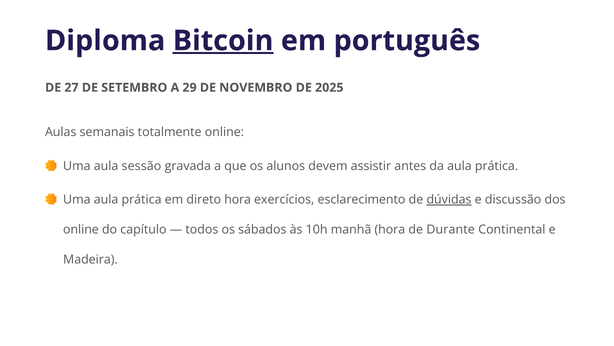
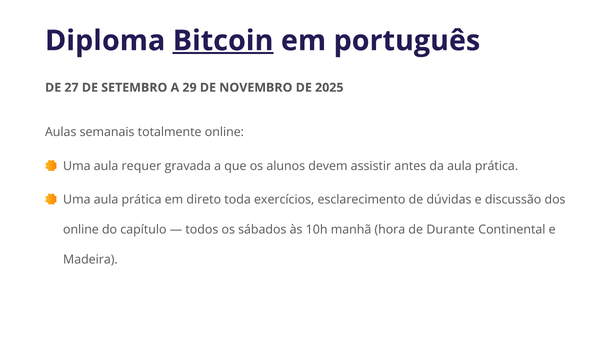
sessão: sessão -> requer (141, 166)
direto hora: hora -> toda (238, 199)
dúvidas underline: present -> none (449, 199)
